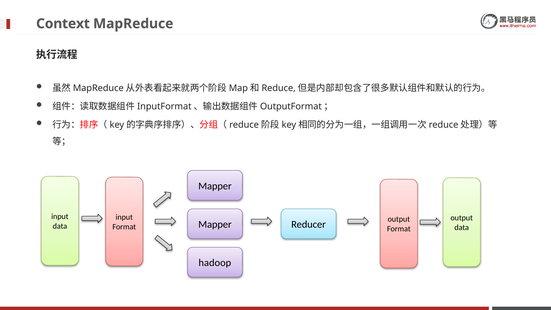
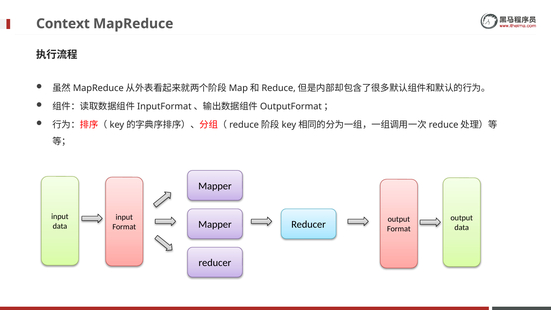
hadoop: hadoop -> reducer (215, 263)
